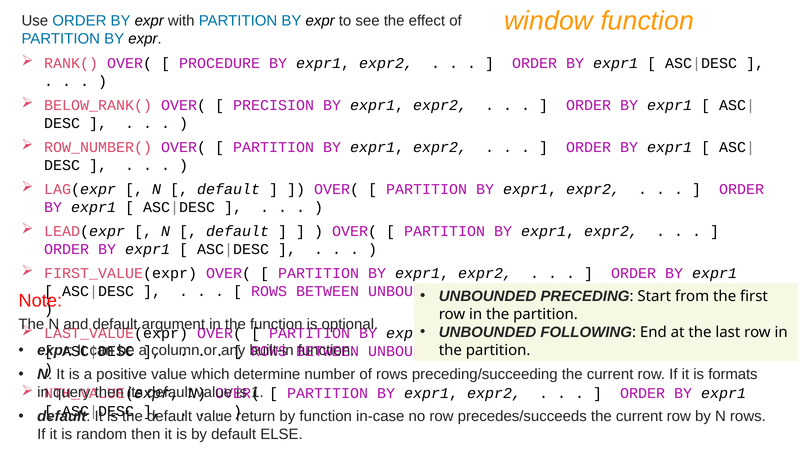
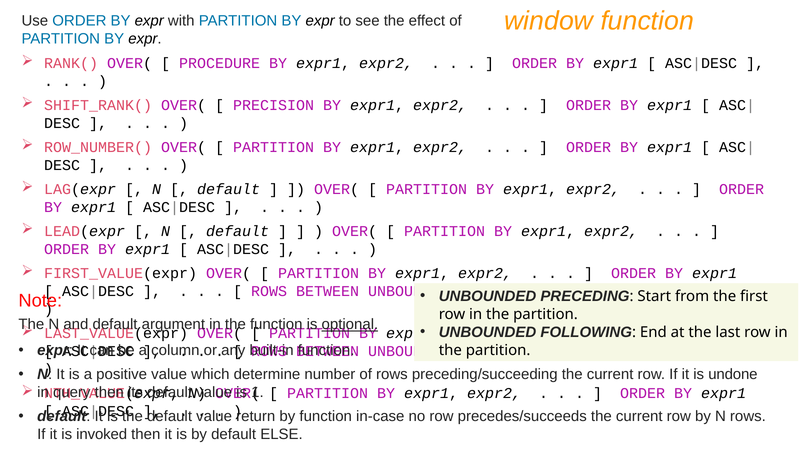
BELOW_RANK(: BELOW_RANK( -> SHIFT_RANK( (98, 105)
optional underline: none -> present (350, 324)
formats: formats -> undone (733, 374)
random: random -> invoked (102, 434)
